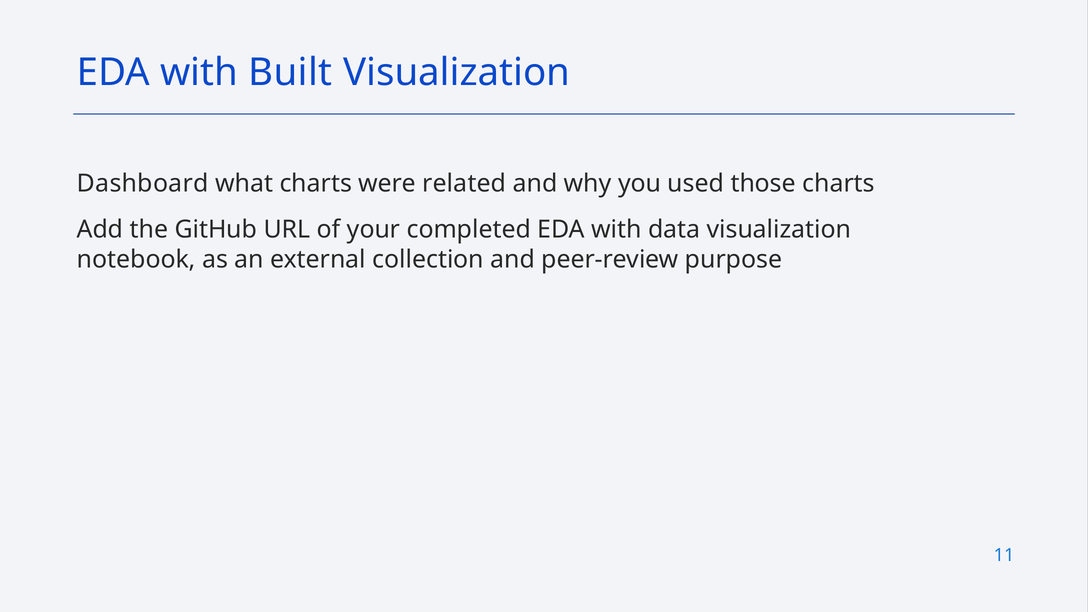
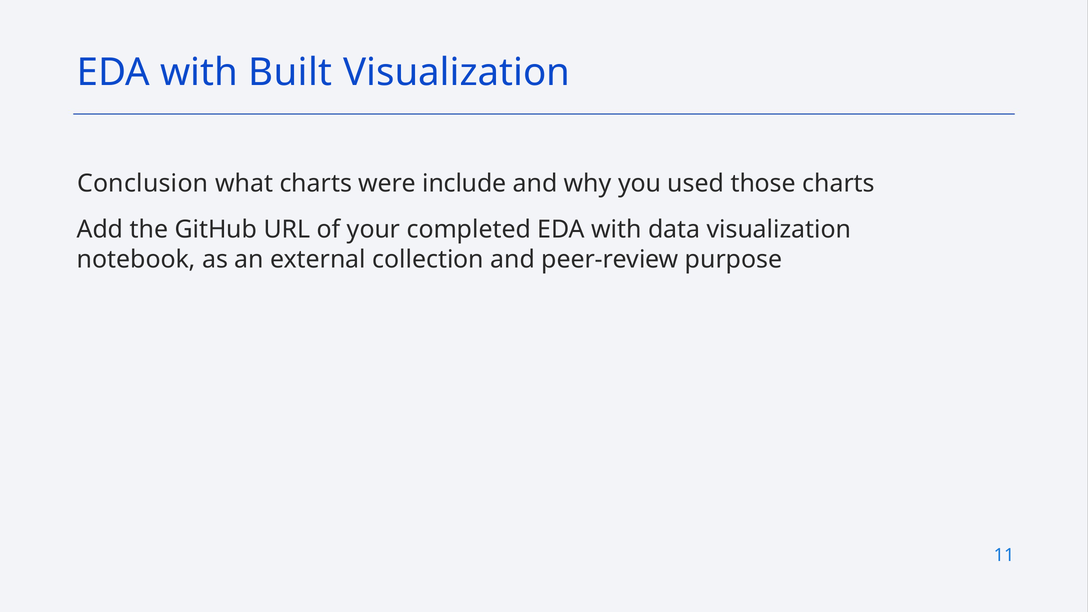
Dashboard: Dashboard -> Conclusion (143, 184)
related: related -> include (464, 184)
